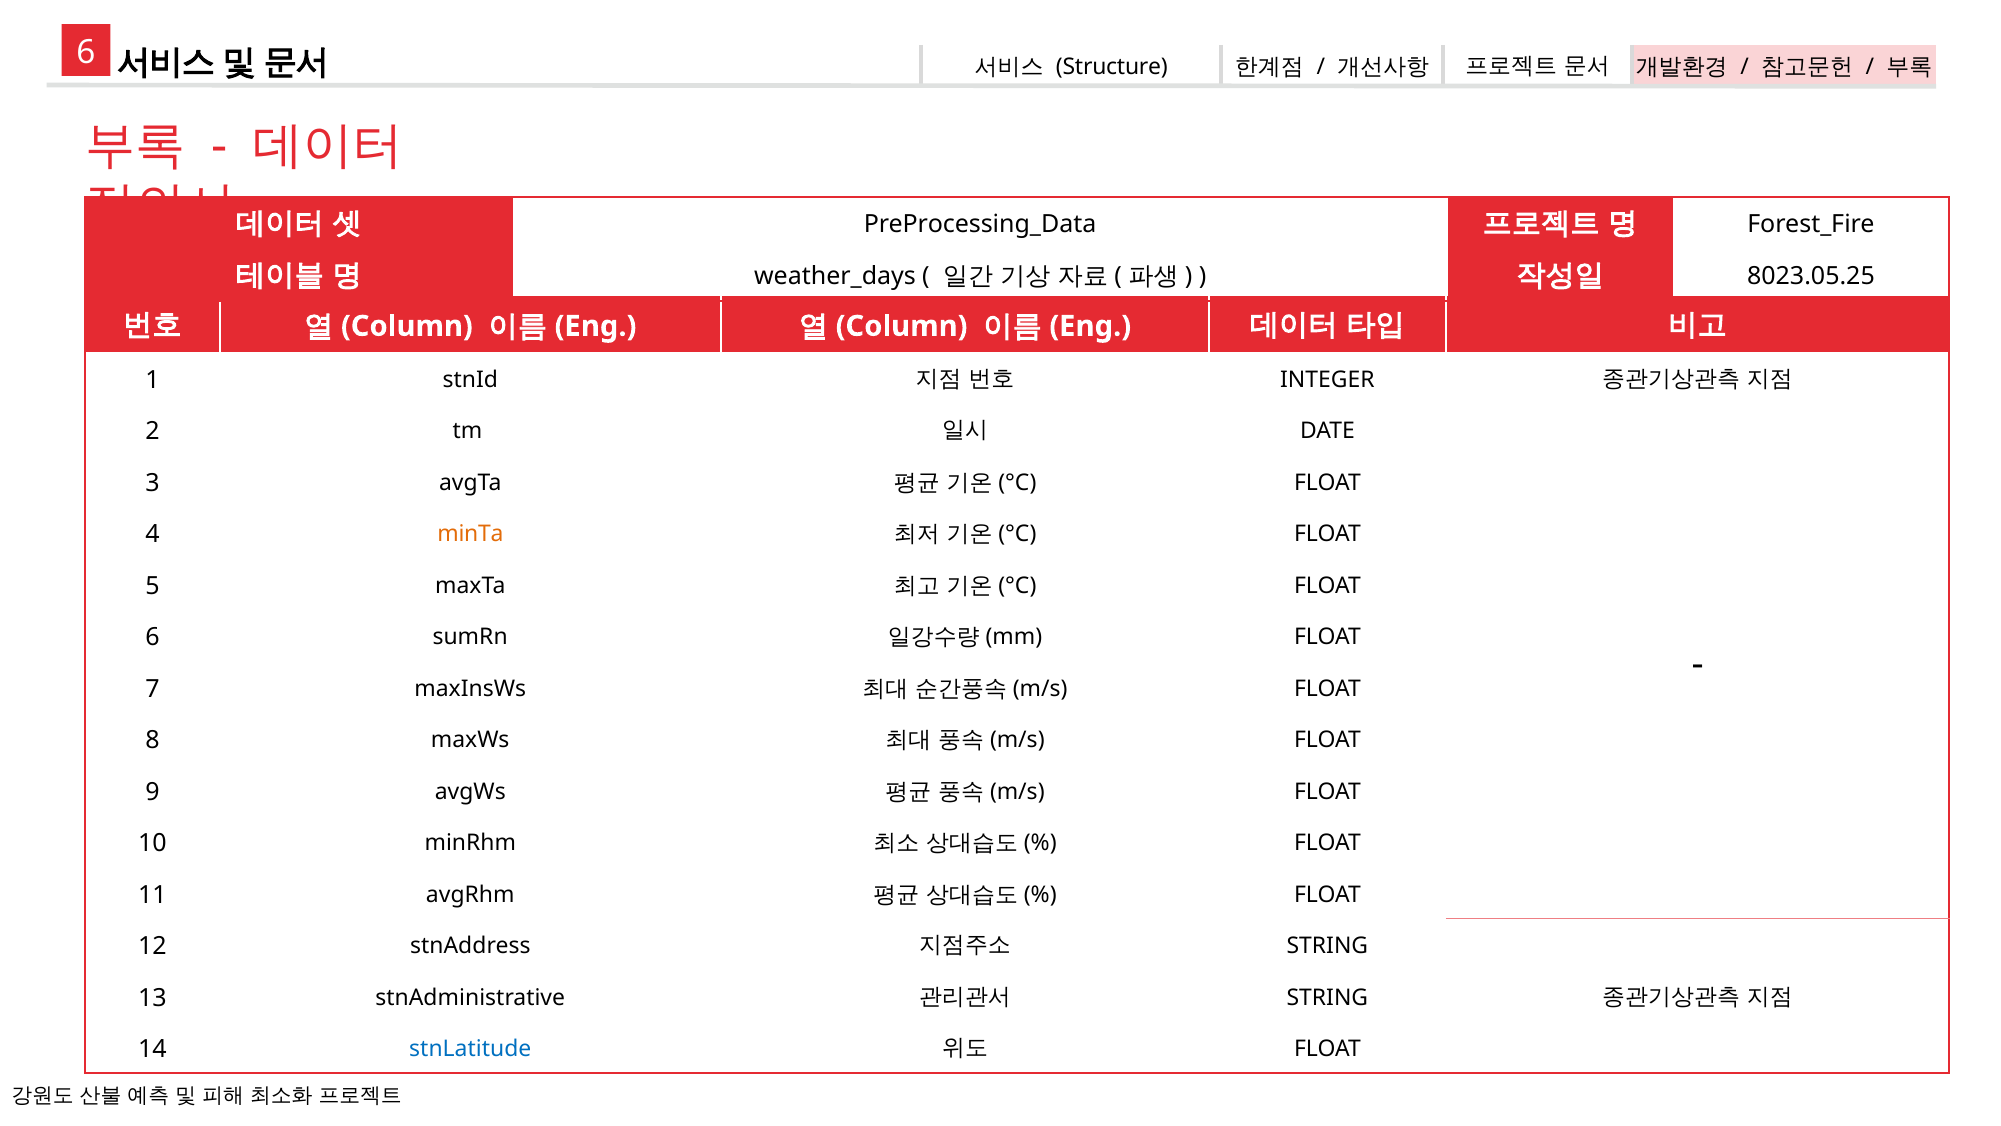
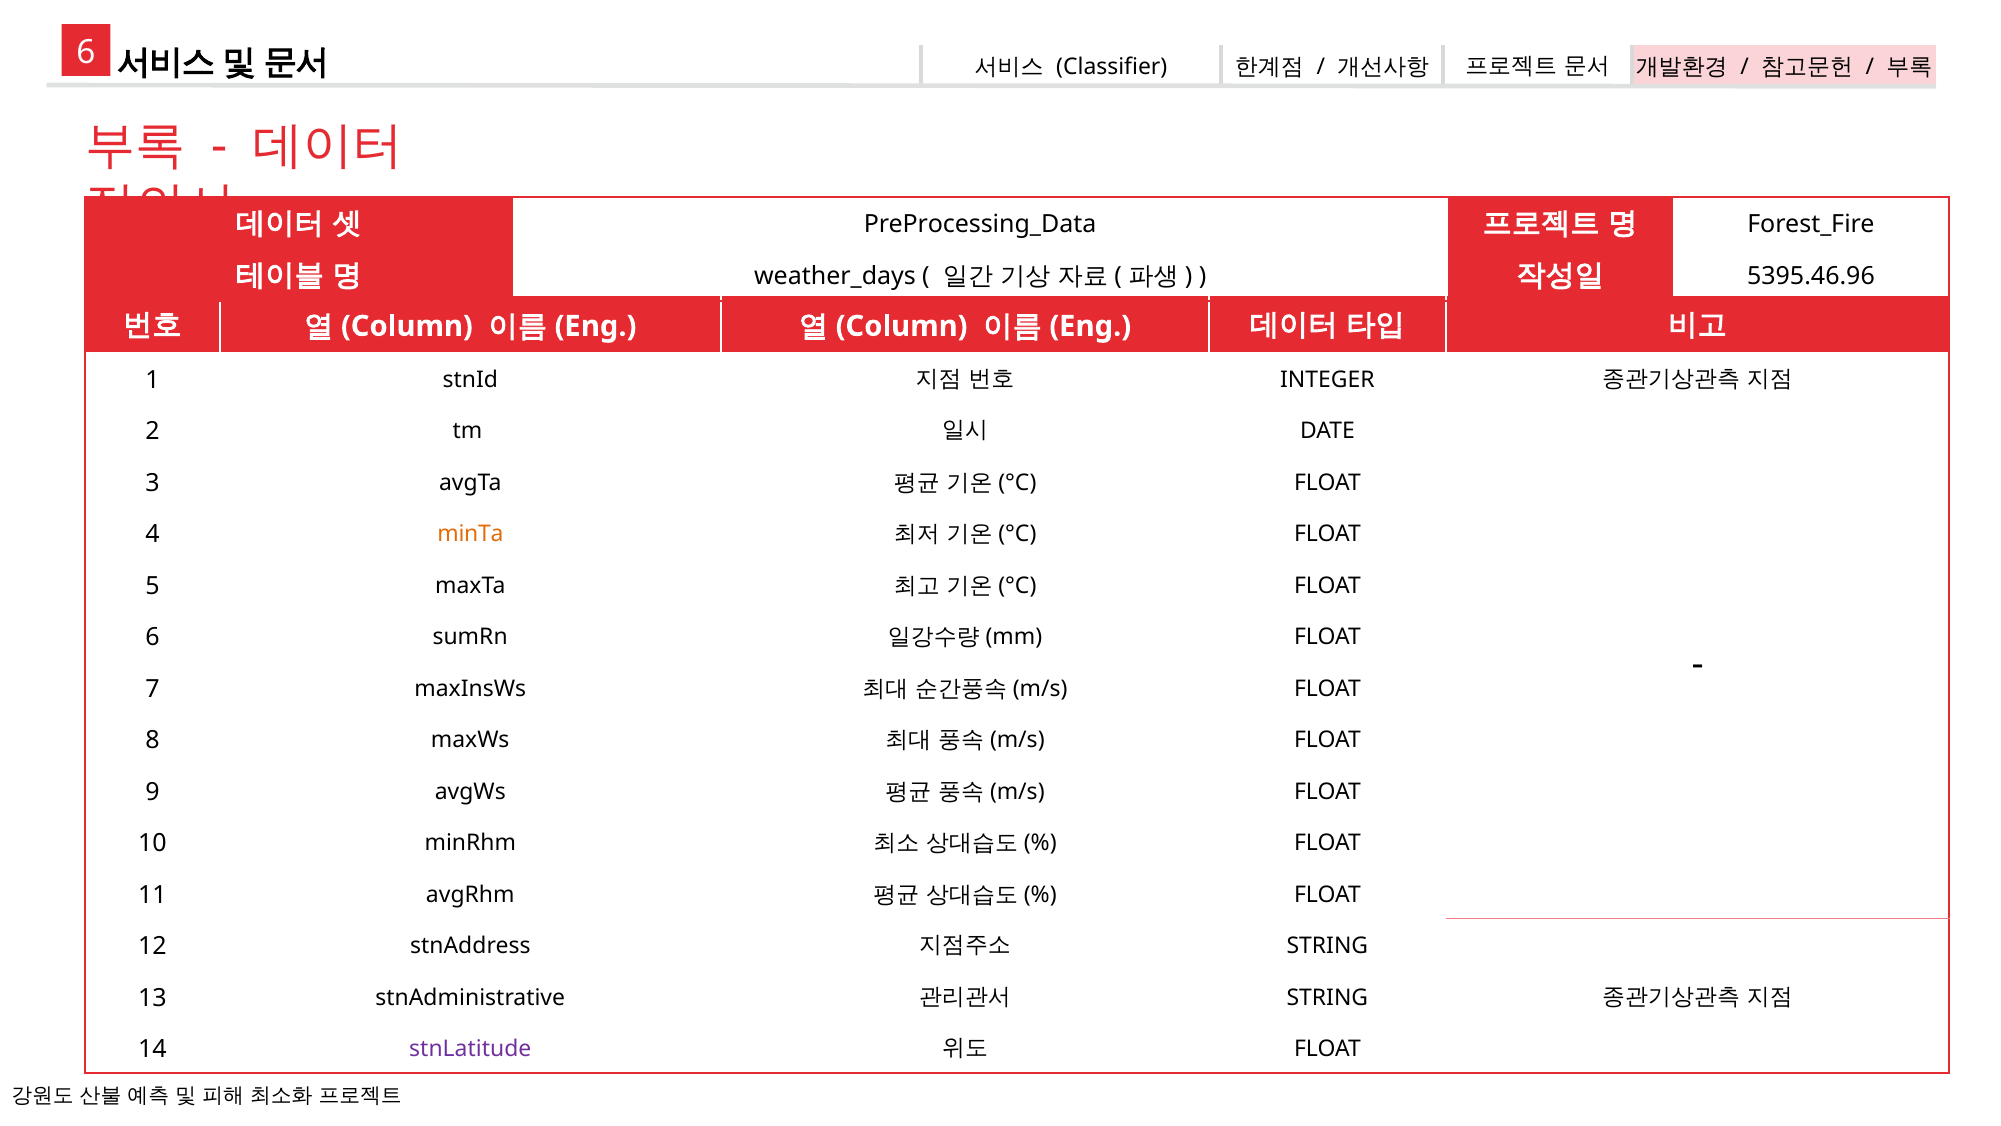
Structure: Structure -> Classifier (1112, 67)
8023.05.25: 8023.05.25 -> 5395.46.96 (1811, 276)
stnLatitude colour: blue -> purple (470, 1049)
